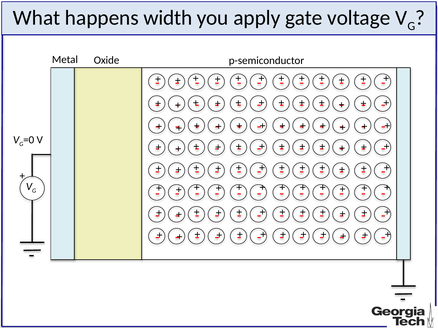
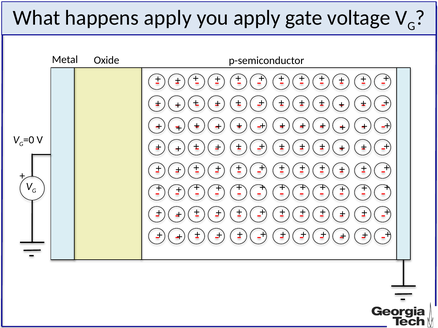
happens width: width -> apply (168, 18)
